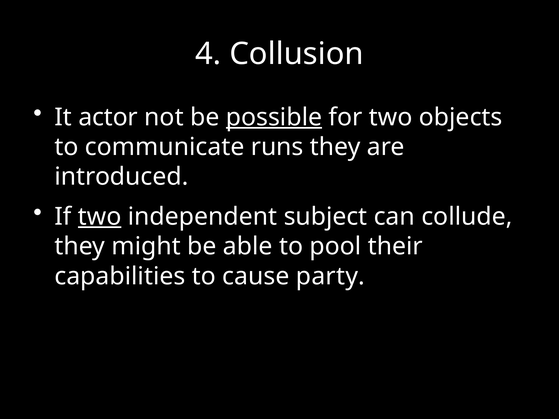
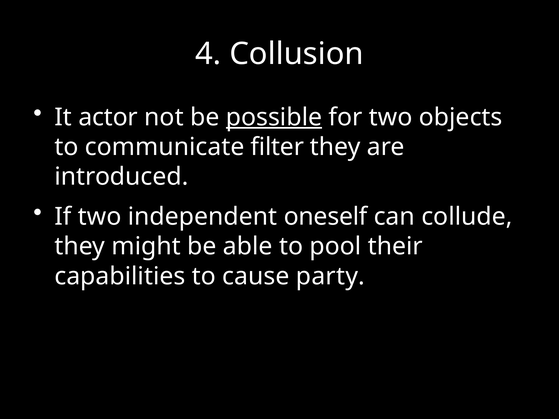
runs: runs -> filter (277, 147)
two underline: present -> none (100, 217)
subject: subject -> oneself (326, 217)
